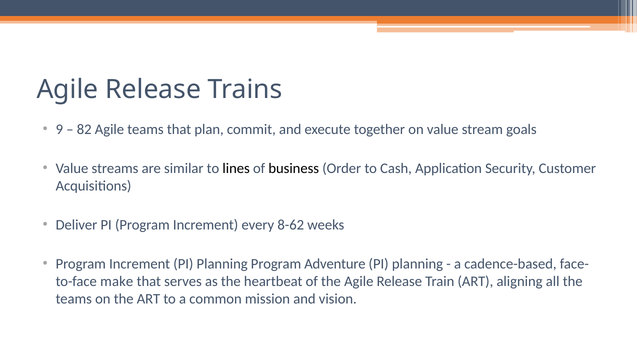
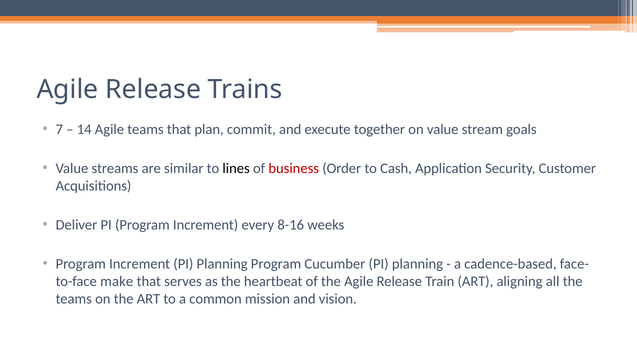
9: 9 -> 7 (59, 130)
82: 82 -> 14 (84, 130)
business colour: black -> red (294, 169)
8-62: 8-62 -> 8-16 (291, 225)
Adventure: Adventure -> Cucumber (335, 264)
